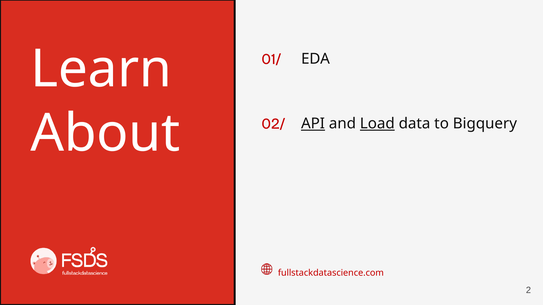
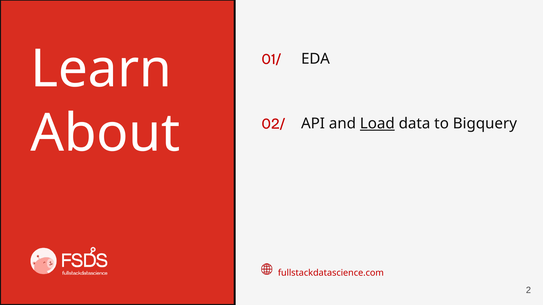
API underline: present -> none (313, 124)
